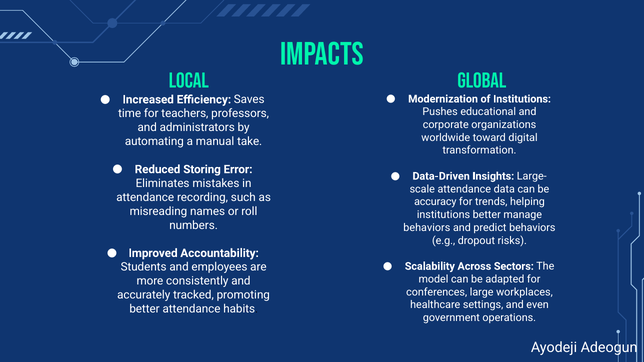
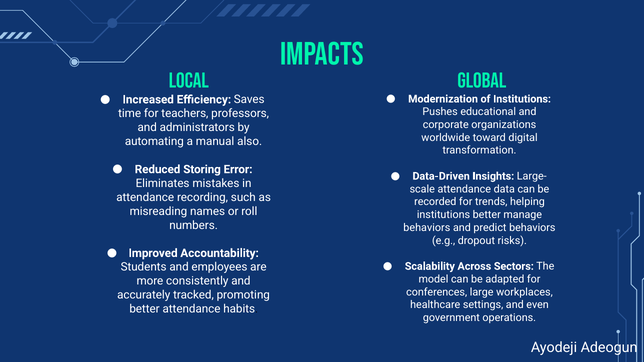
take: take -> also (250, 142)
accuracy: accuracy -> recorded (435, 202)
